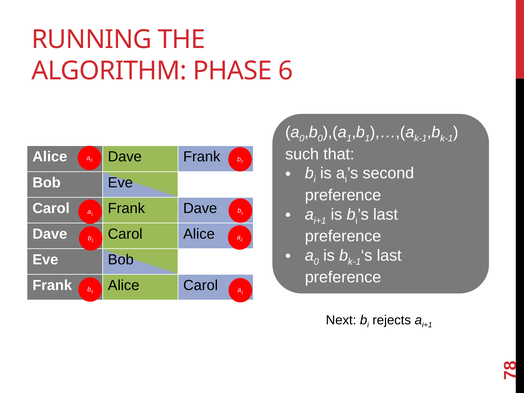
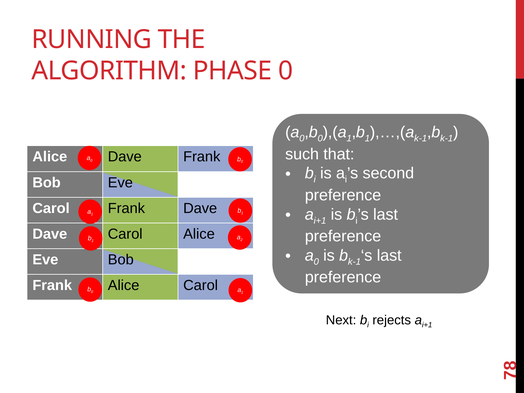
PHASE 6: 6 -> 0 (286, 71)
